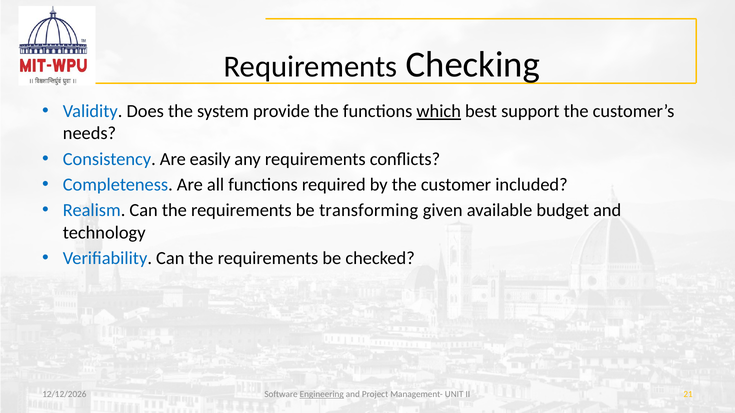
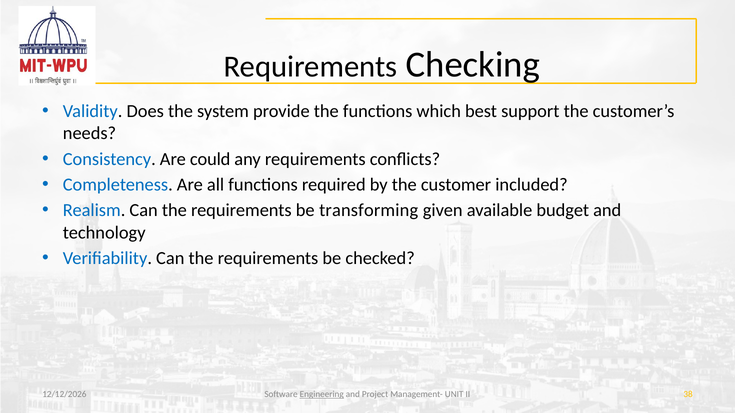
which underline: present -> none (439, 111)
easily: easily -> could (210, 159)
21: 21 -> 38 (688, 395)
